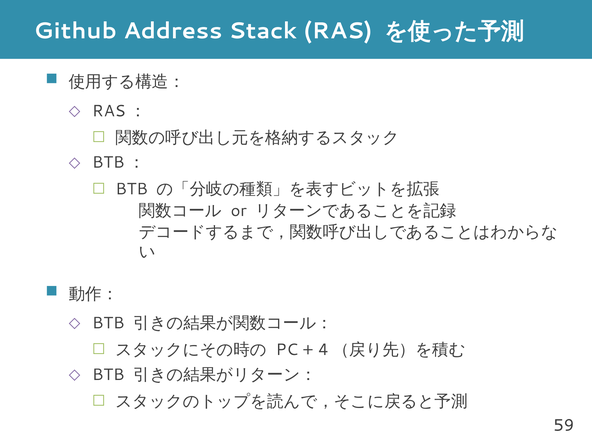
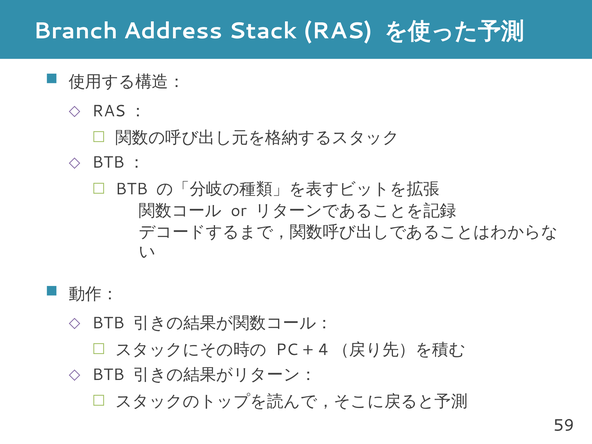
Github: Github -> Branch (76, 31)
